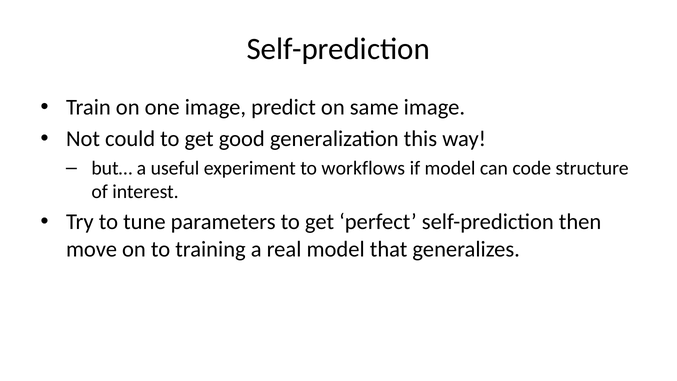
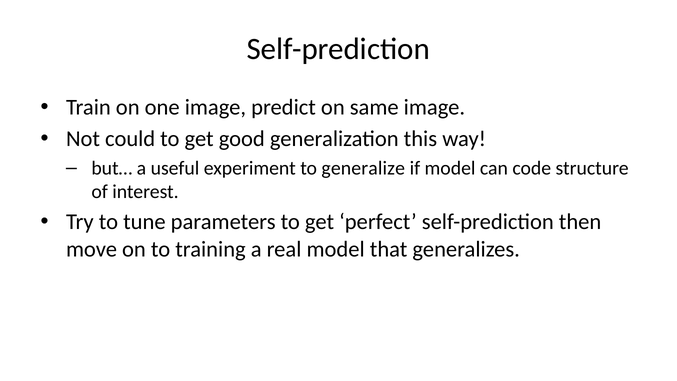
workflows: workflows -> generalize (363, 168)
